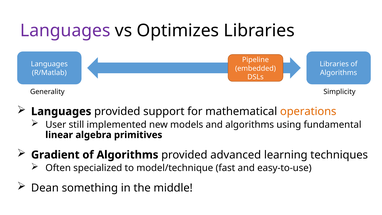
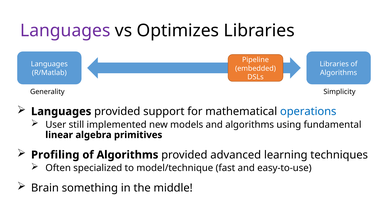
operations colour: orange -> blue (308, 111)
Gradient: Gradient -> Profiling (55, 155)
Dean: Dean -> Brain (45, 188)
